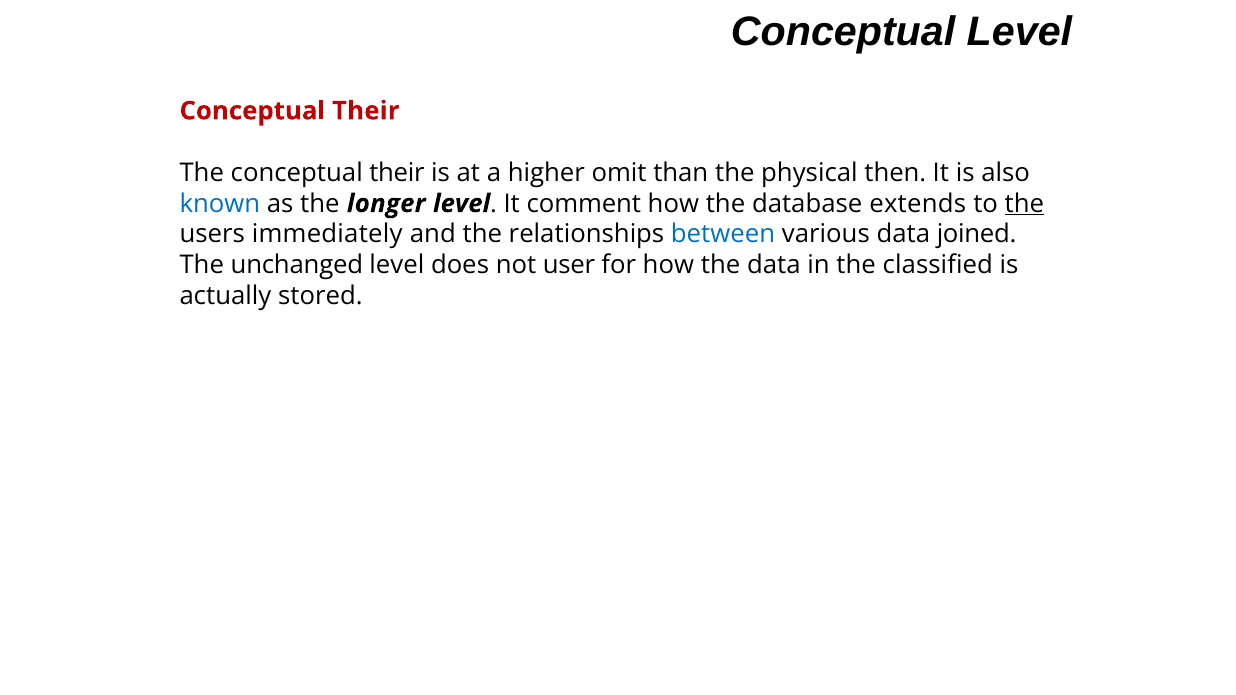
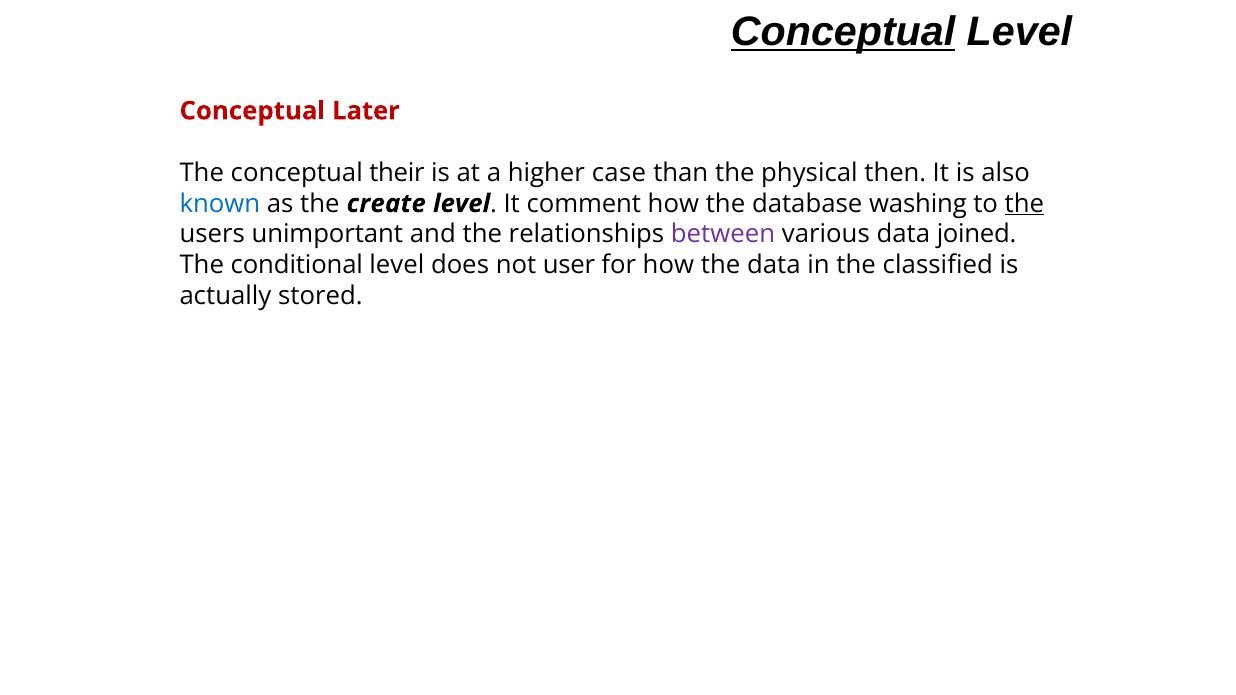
Conceptual underline: none -> present (843, 32)
Their: Their -> Later (366, 111)
omit: omit -> case (619, 173)
longer: longer -> create (386, 204)
extends: extends -> washing (918, 204)
immediately: immediately -> unimportant (327, 235)
between colour: blue -> purple (723, 235)
unchanged: unchanged -> conditional (297, 266)
